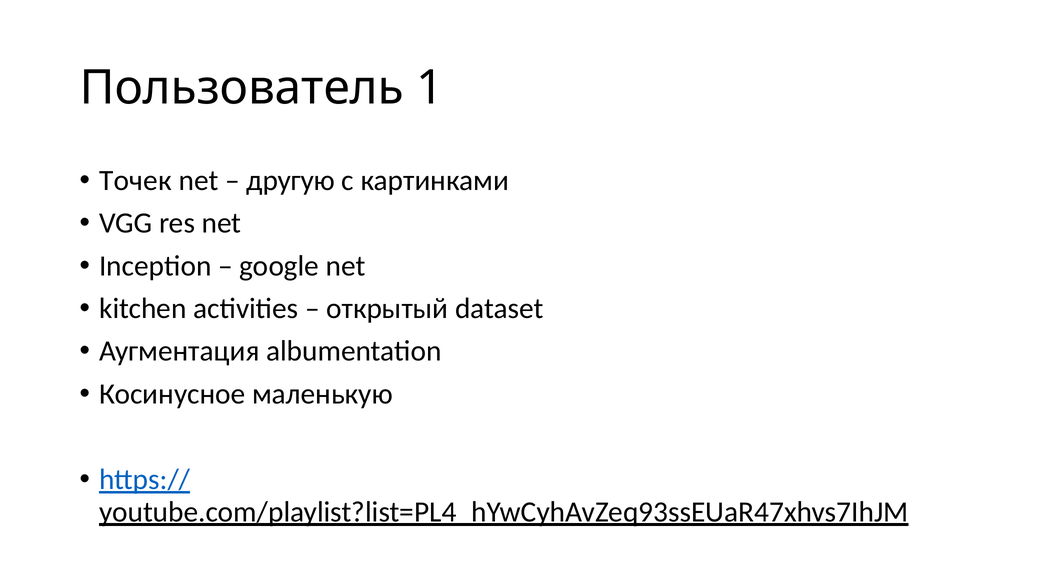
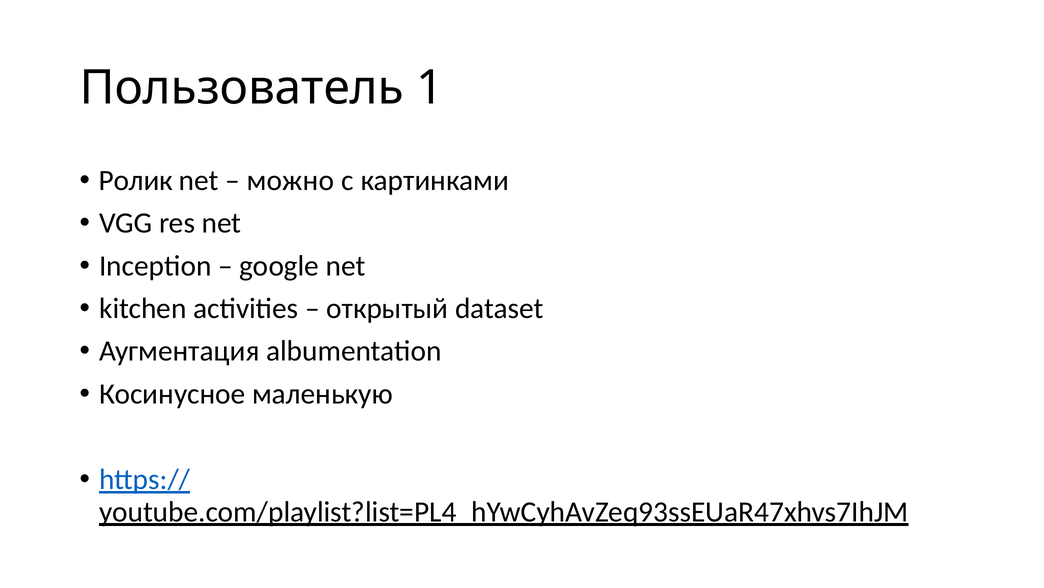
Точек: Точек -> Ролик (136, 180)
другую: другую -> можно (290, 180)
